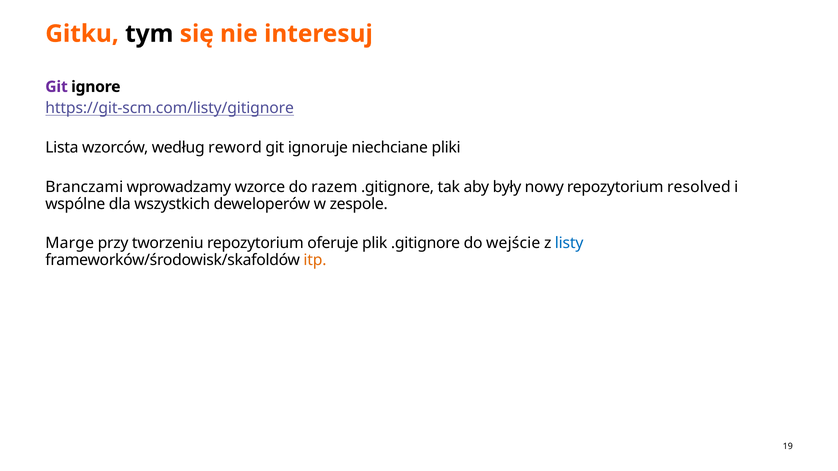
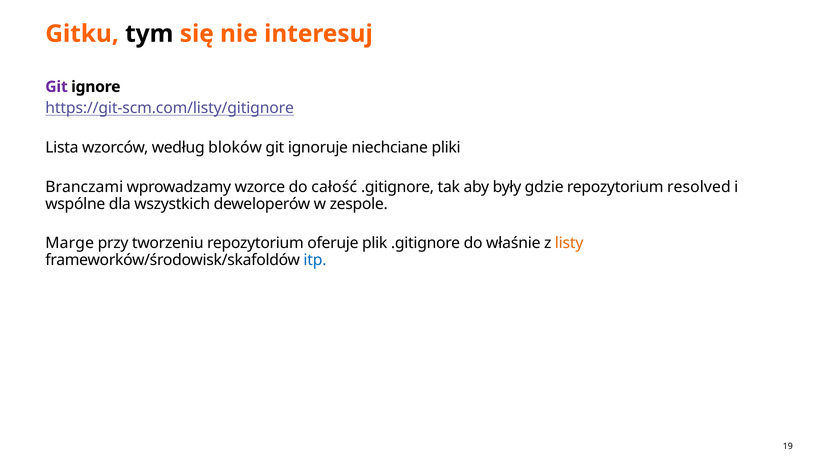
reword: reword -> bloków (235, 148)
razem: razem -> całość (334, 187)
nowy: nowy -> gdzie (544, 187)
wejście: wejście -> właśnie (513, 243)
listy colour: blue -> orange (569, 243)
itp colour: orange -> blue (315, 260)
